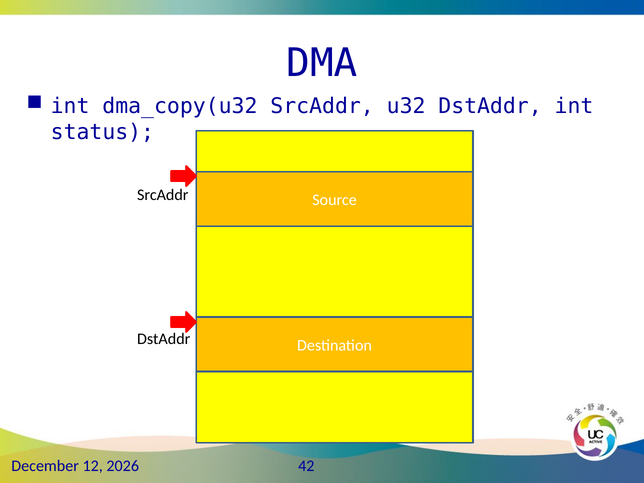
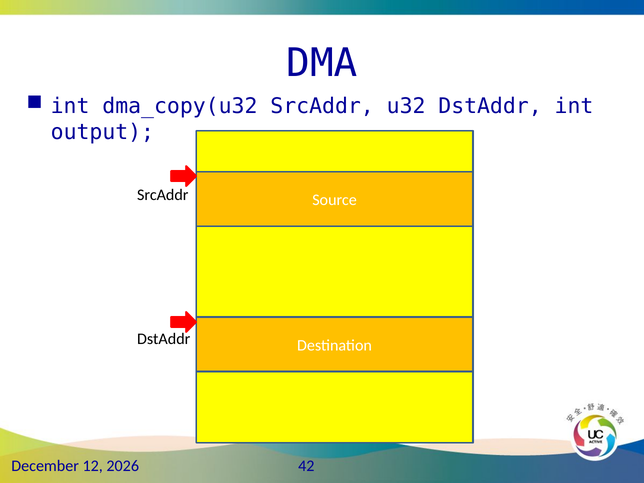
status: status -> output (102, 132)
